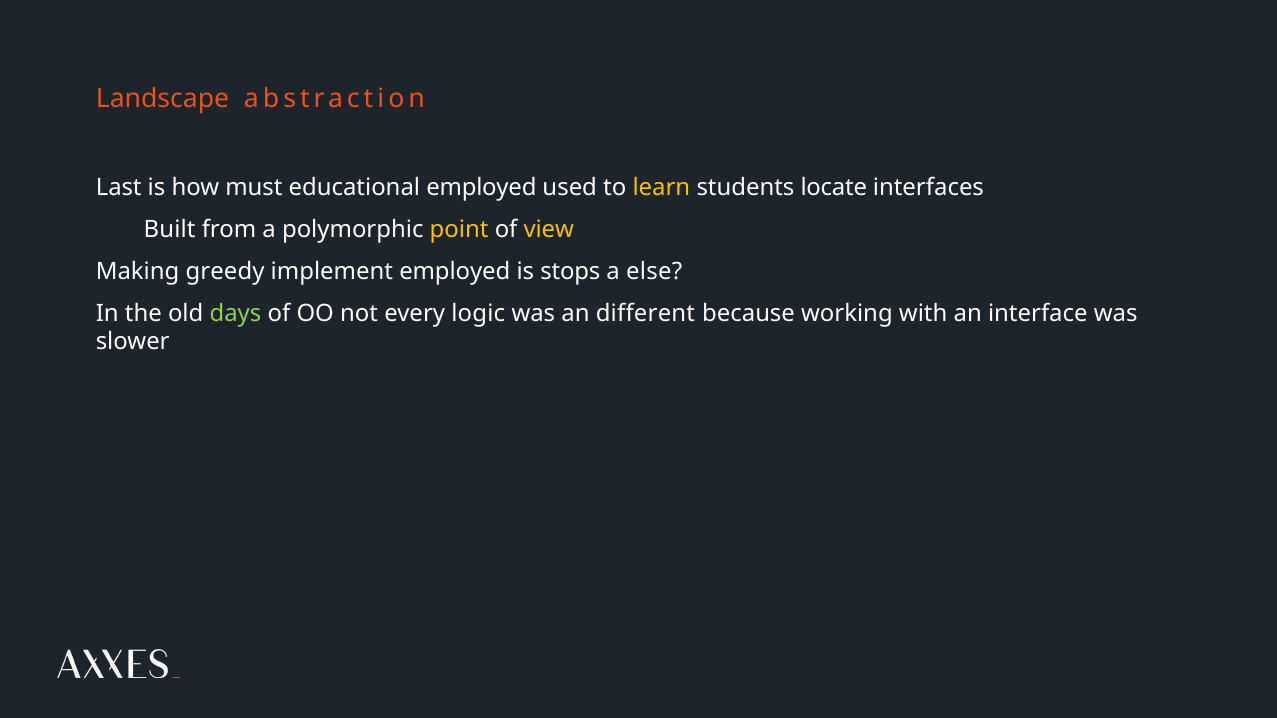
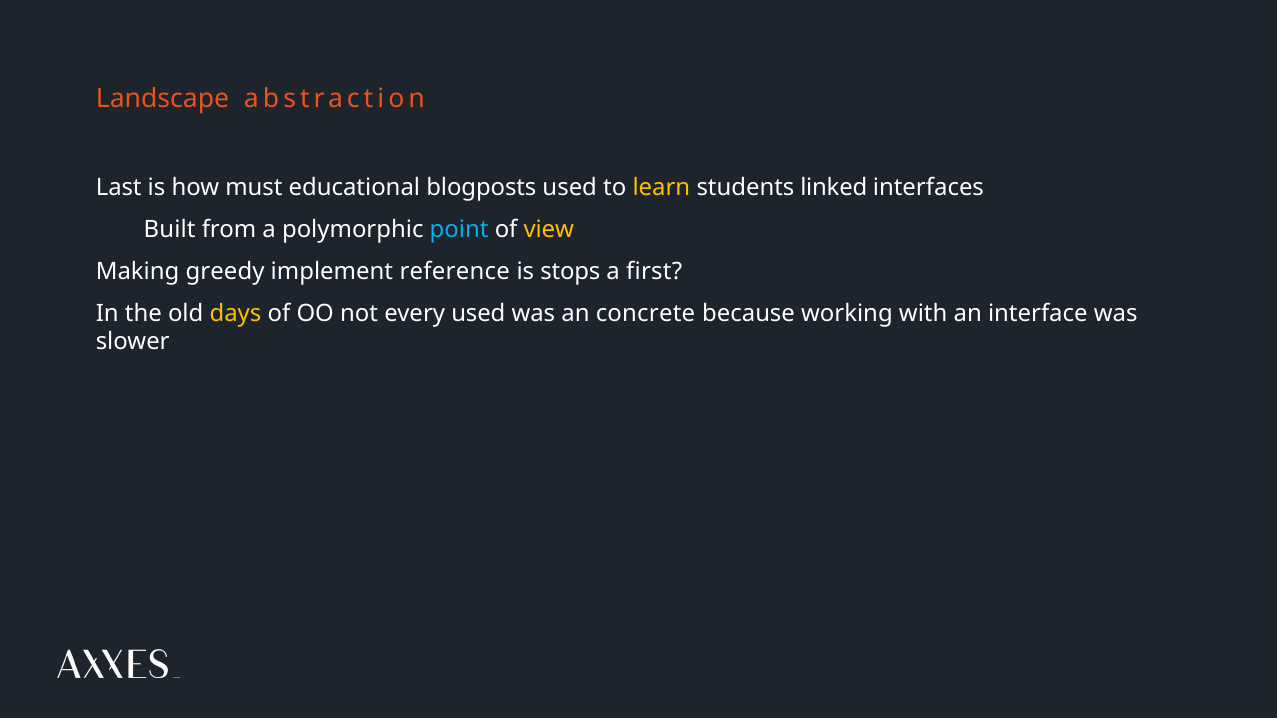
educational employed: employed -> blogposts (481, 187)
locate: locate -> linked (834, 187)
point colour: yellow -> light blue (459, 229)
implement employed: employed -> reference (455, 271)
else: else -> first (654, 271)
days colour: light green -> yellow (236, 314)
every logic: logic -> used (478, 314)
different: different -> concrete (645, 314)
